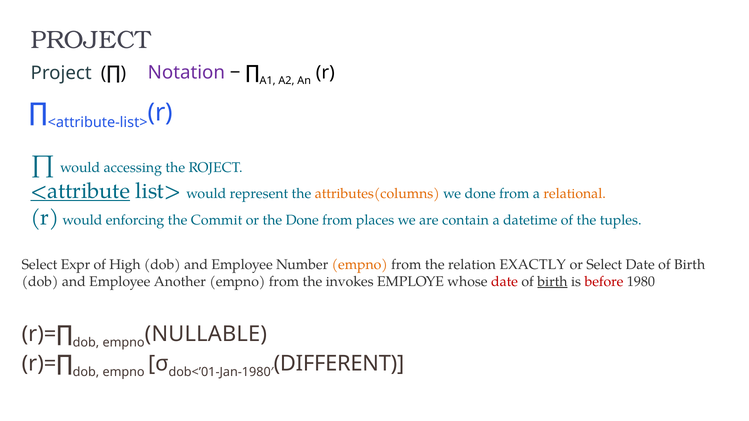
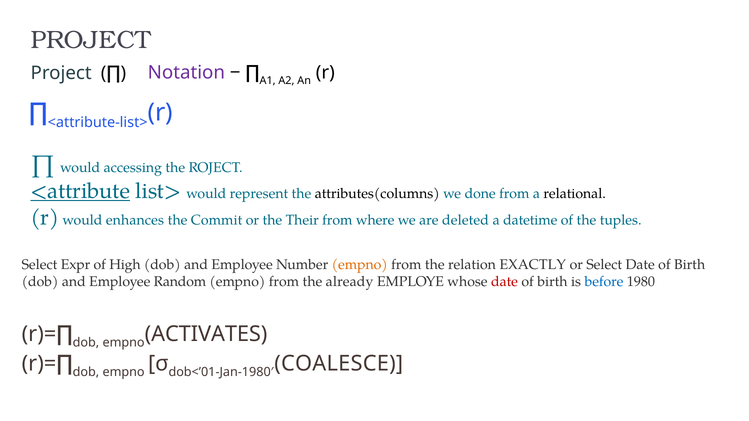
attributes(columns colour: orange -> black (377, 194)
relational colour: orange -> black (575, 194)
enforcing: enforcing -> enhances (135, 220)
the Done: Done -> Their (302, 220)
places: places -> where (375, 220)
contain: contain -> deleted (465, 220)
Another: Another -> Random (180, 282)
invokes: invokes -> already (350, 282)
birth underline: present -> none (552, 282)
before colour: red -> blue (604, 282)
NULLABLE: NULLABLE -> ACTIVATES (206, 334)
DIFFERENT: DIFFERENT -> COALESCE (339, 364)
